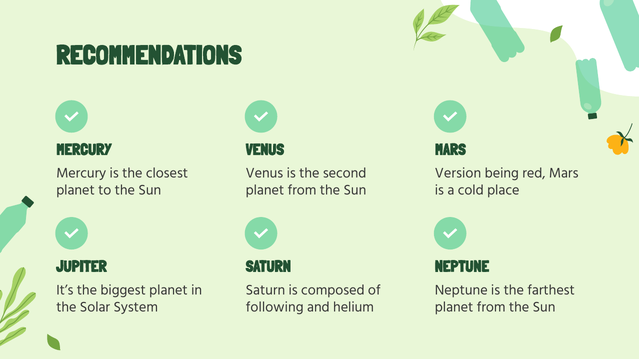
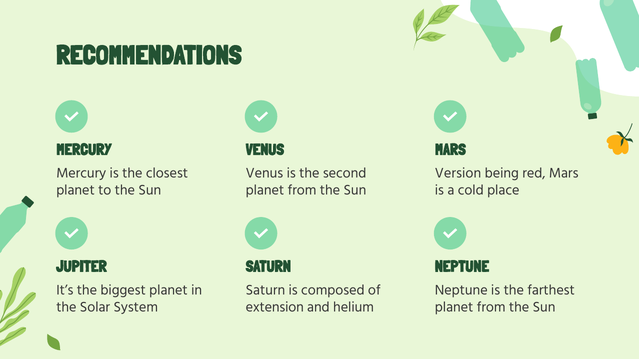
following: following -> extension (275, 307)
